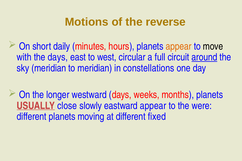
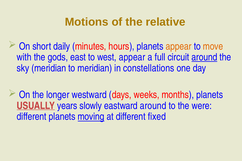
reverse: reverse -> relative (166, 22)
move colour: black -> orange (213, 46)
the days: days -> gods (58, 57)
west circular: circular -> appear (132, 57)
close: close -> years (67, 106)
eastward appear: appear -> around (153, 106)
moving underline: none -> present (91, 117)
